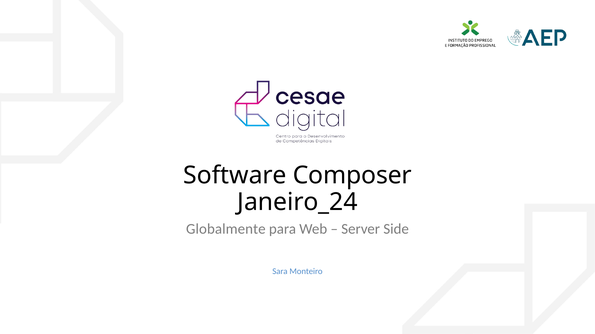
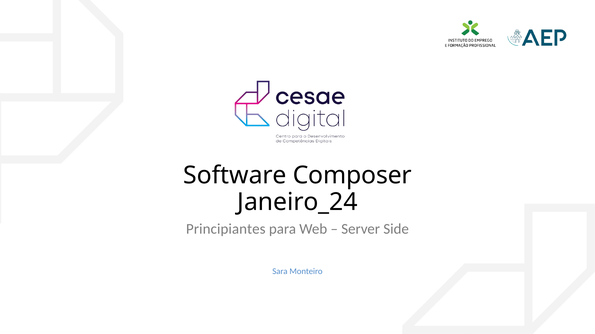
Globalmente: Globalmente -> Principiantes (226, 230)
